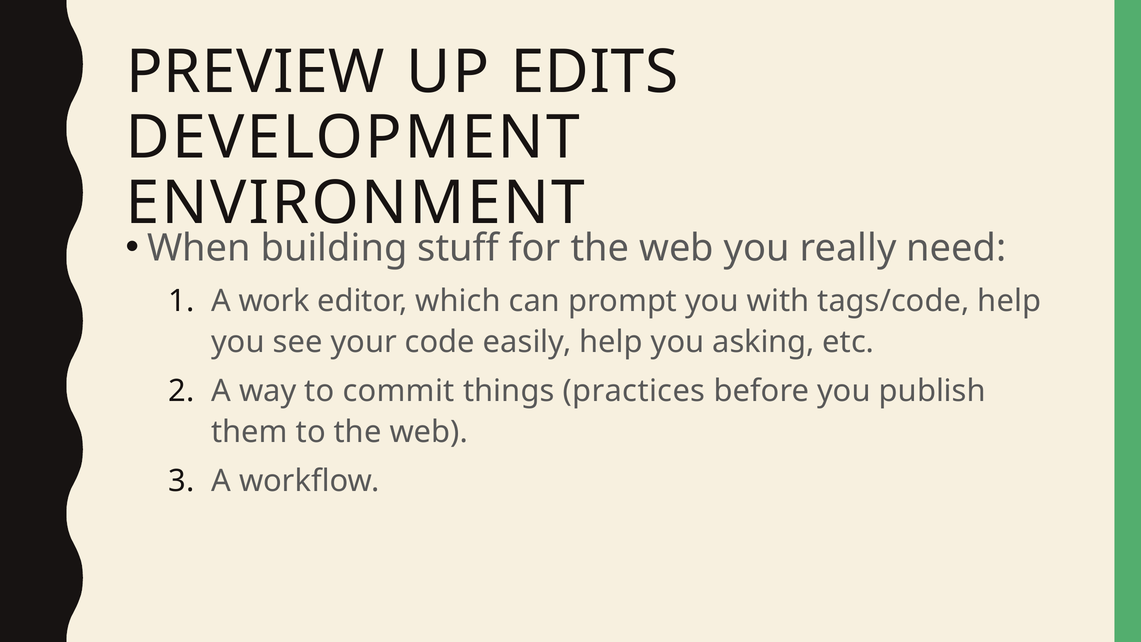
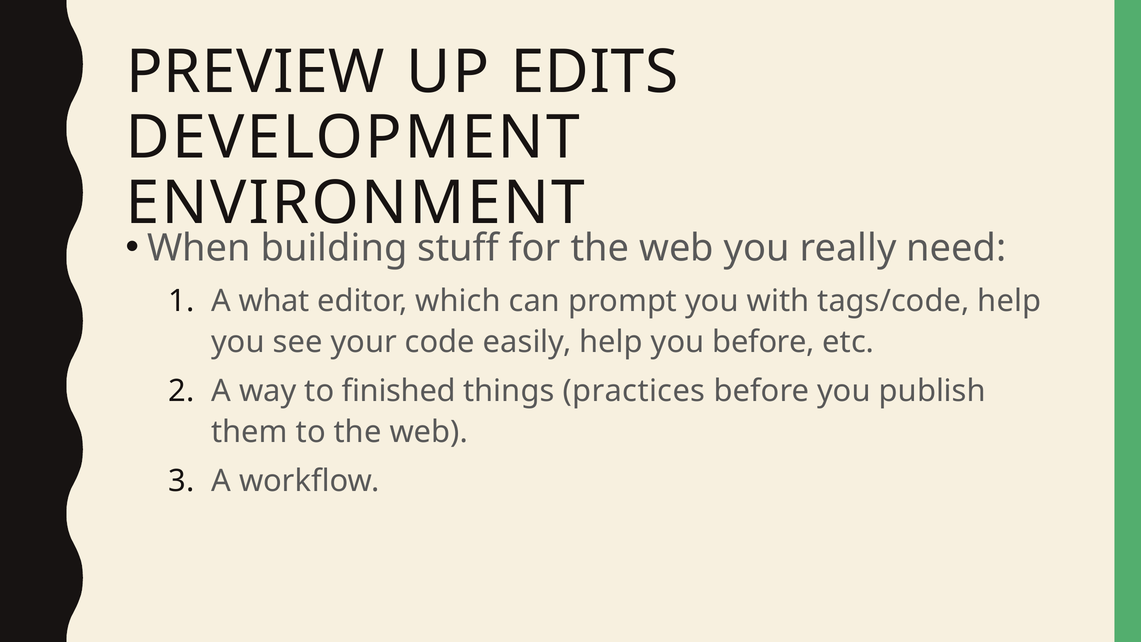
work: work -> what (274, 301)
you asking: asking -> before (764, 342)
commit: commit -> finished (399, 391)
